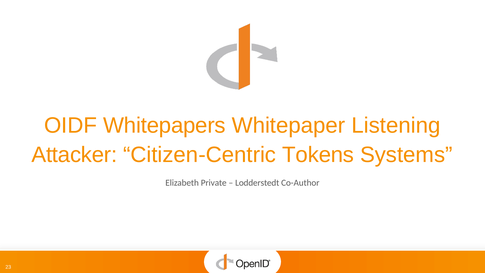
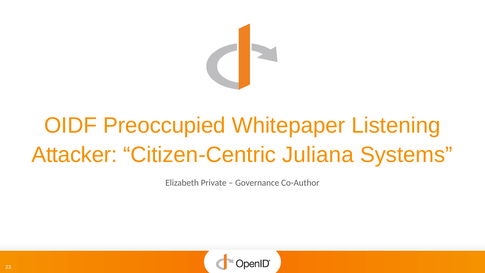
Whitepapers: Whitepapers -> Preoccupied (164, 125)
Tokens: Tokens -> Juliana (318, 155)
Lodderstedt: Lodderstedt -> Governance (257, 183)
